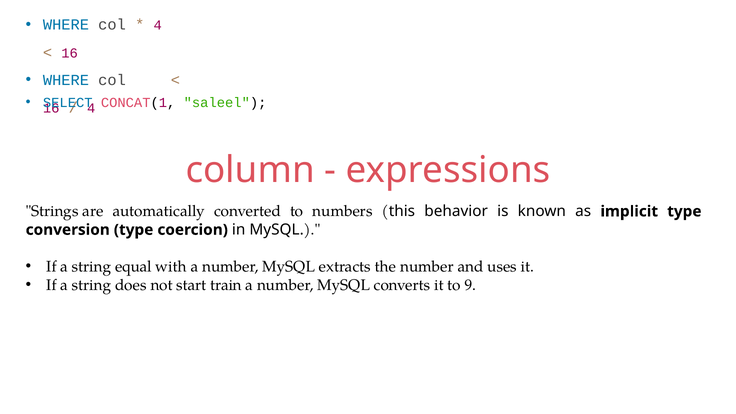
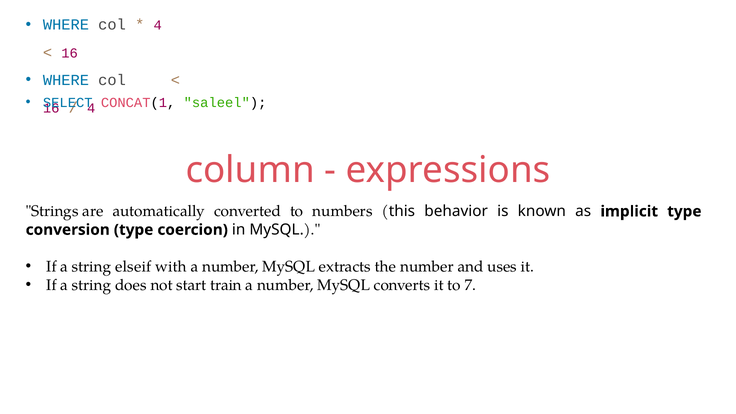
equal: equal -> elseif (133, 267)
9: 9 -> 7 (470, 285)
